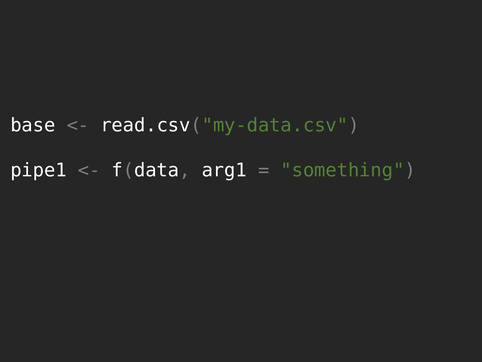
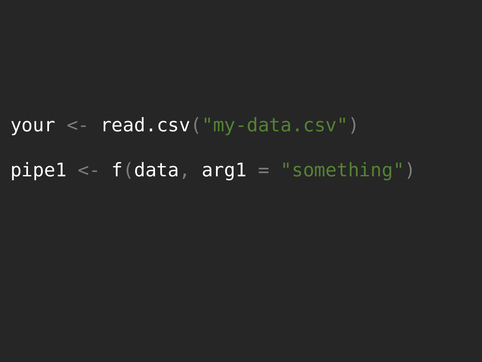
base: base -> your (33, 125)
